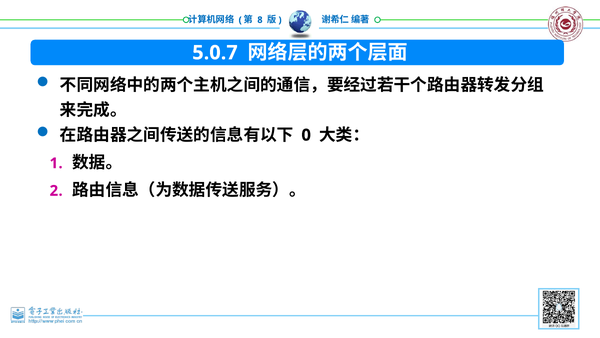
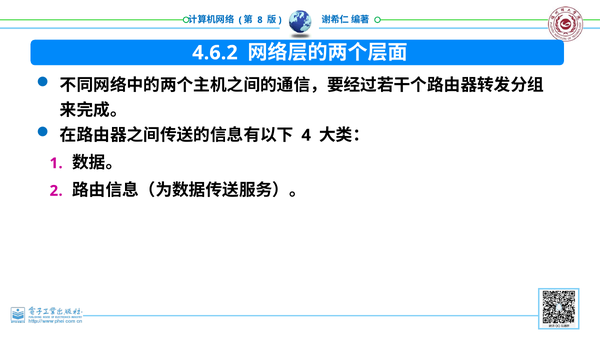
5.0.7: 5.0.7 -> 4.6.2 (215, 53)
0: 0 -> 4 (306, 135)
